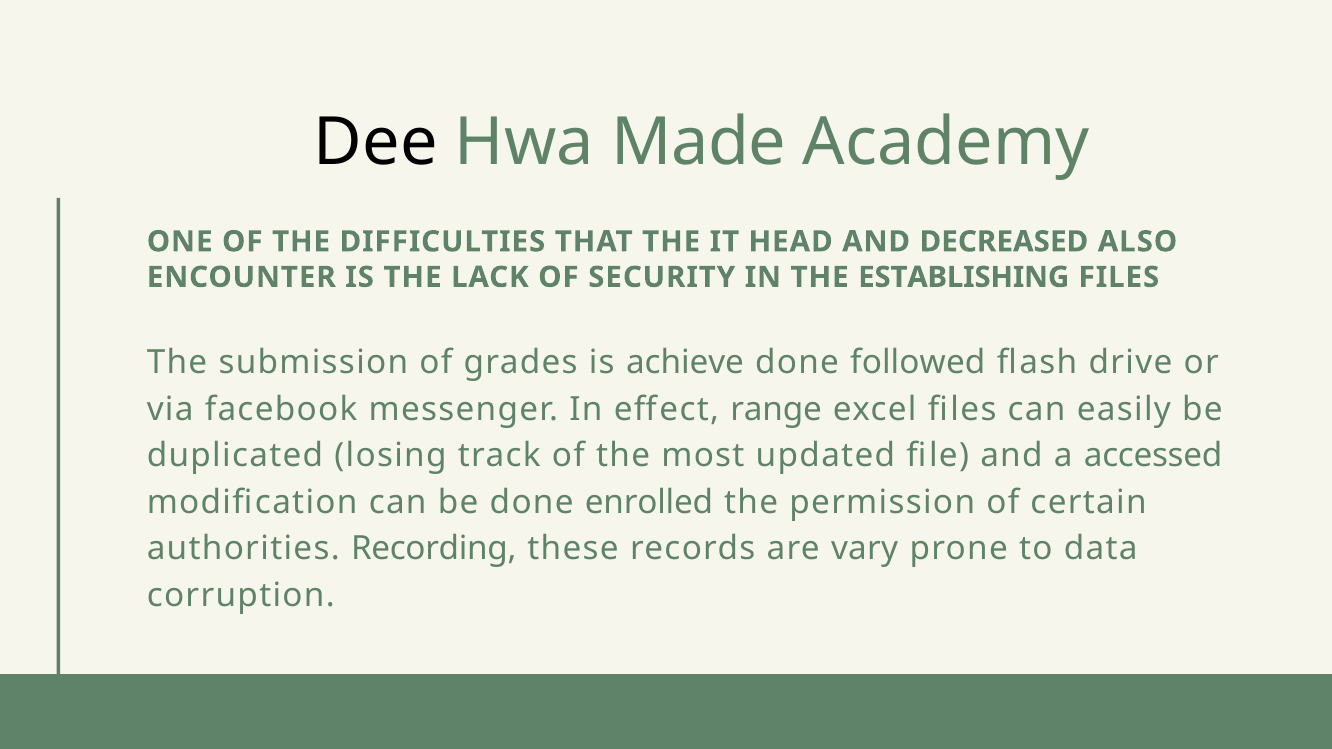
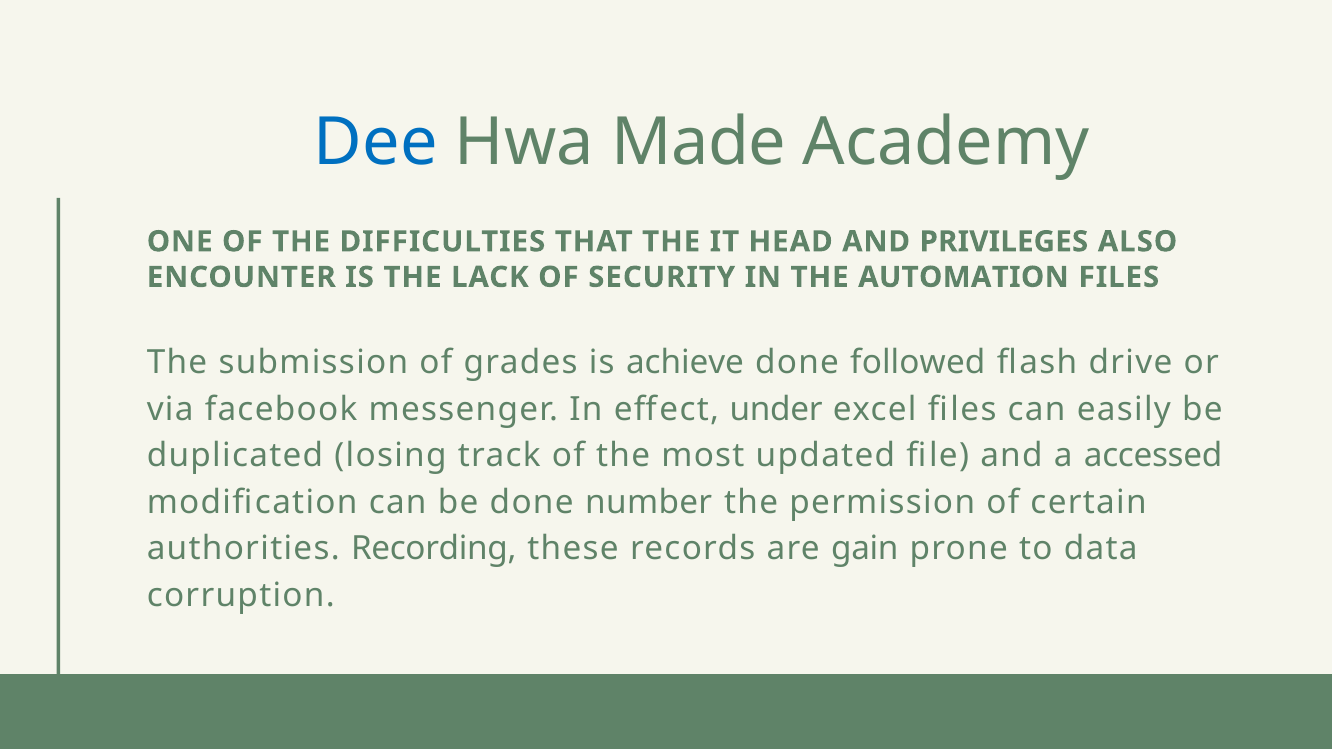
Dee colour: black -> blue (376, 143)
DECREASED: DECREASED -> PRIVILEGES (1004, 242)
ESTABLISHING: ESTABLISHING -> AUTOMATION (963, 277)
range: range -> under (776, 409)
enrolled: enrolled -> number (649, 503)
vary: vary -> gain (865, 549)
